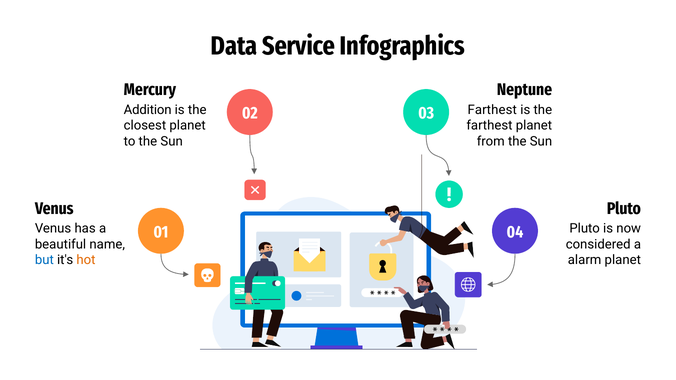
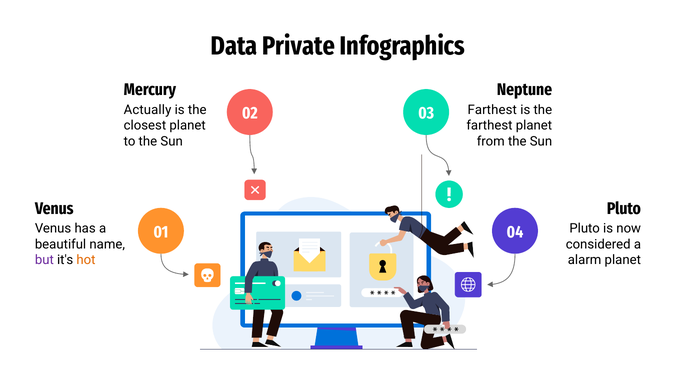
Service: Service -> Private (299, 46)
Addition: Addition -> Actually (148, 110)
but colour: blue -> purple (44, 260)
